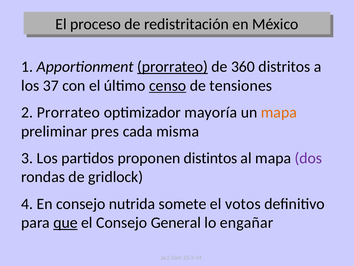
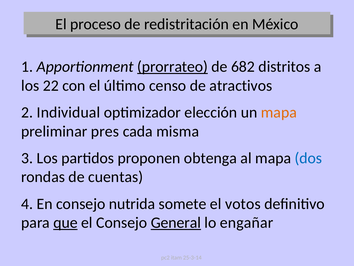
360: 360 -> 682 (243, 67)
37: 37 -> 22 (51, 85)
censo underline: present -> none (168, 85)
tensiones: tensiones -> atractivos (241, 85)
2 Prorrateo: Prorrateo -> Individual (68, 112)
mayoría: mayoría -> elección (211, 112)
distintos: distintos -> obtenga (210, 158)
dos colour: purple -> blue (308, 158)
gridlock: gridlock -> cuentas (116, 177)
General underline: none -> present (176, 222)
